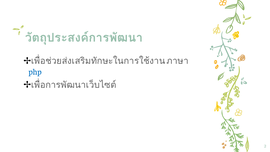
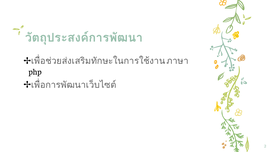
php colour: blue -> black (35, 72)
